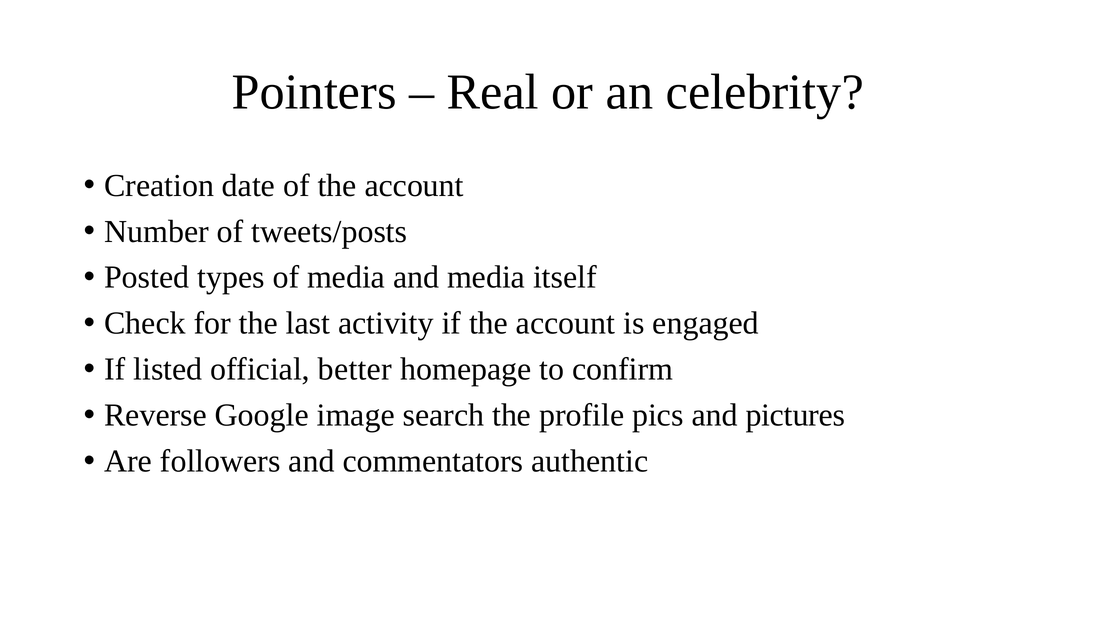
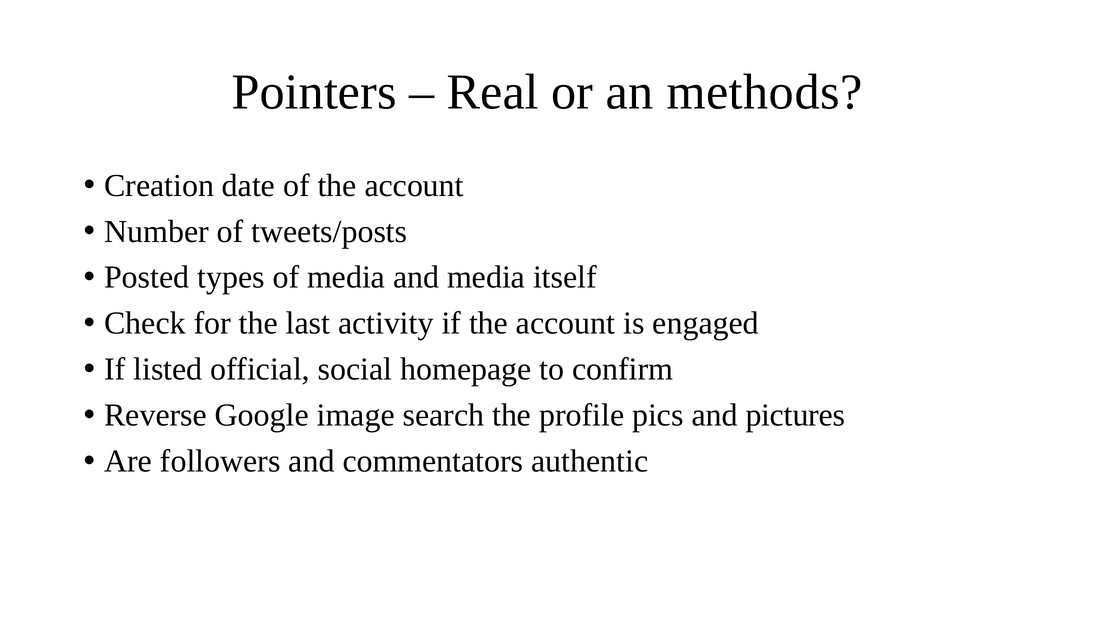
celebrity: celebrity -> methods (765, 92)
better: better -> social (355, 369)
